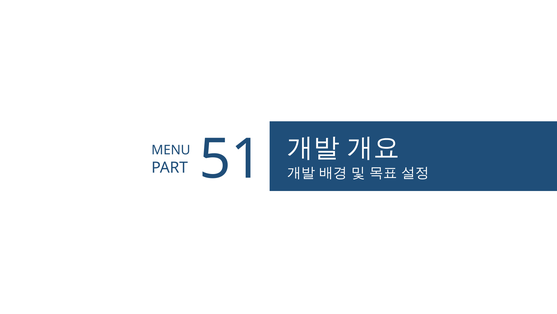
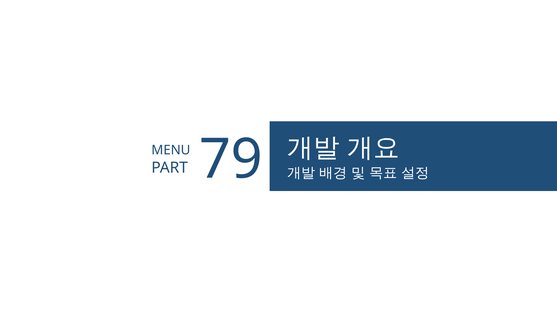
51: 51 -> 79 (231, 159)
